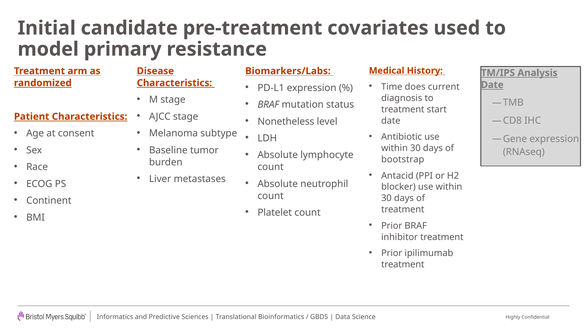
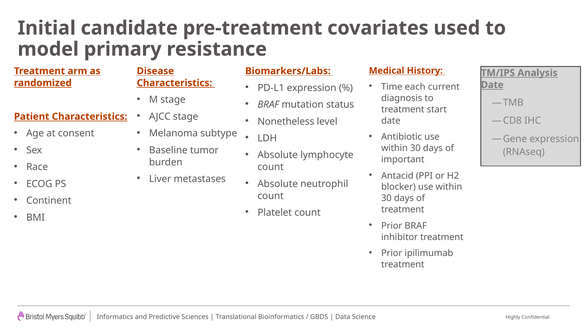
does: does -> each (415, 87)
bootstrap: bootstrap -> important (403, 160)
